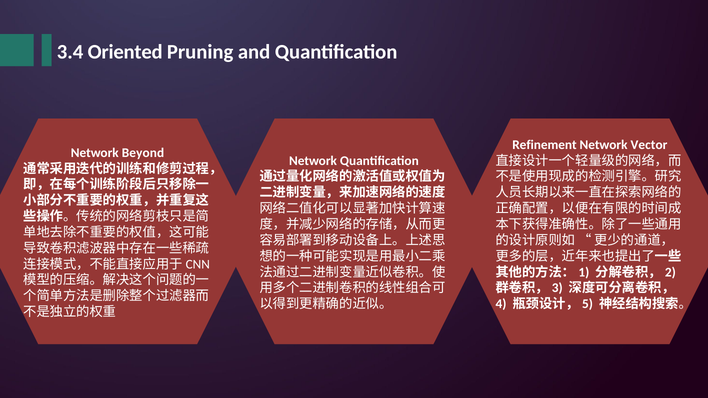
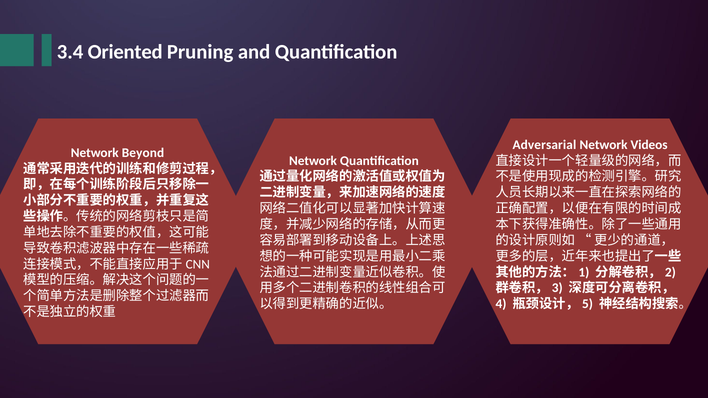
Refinement: Refinement -> Adversarial (544, 145)
Vector: Vector -> Videos (649, 145)
